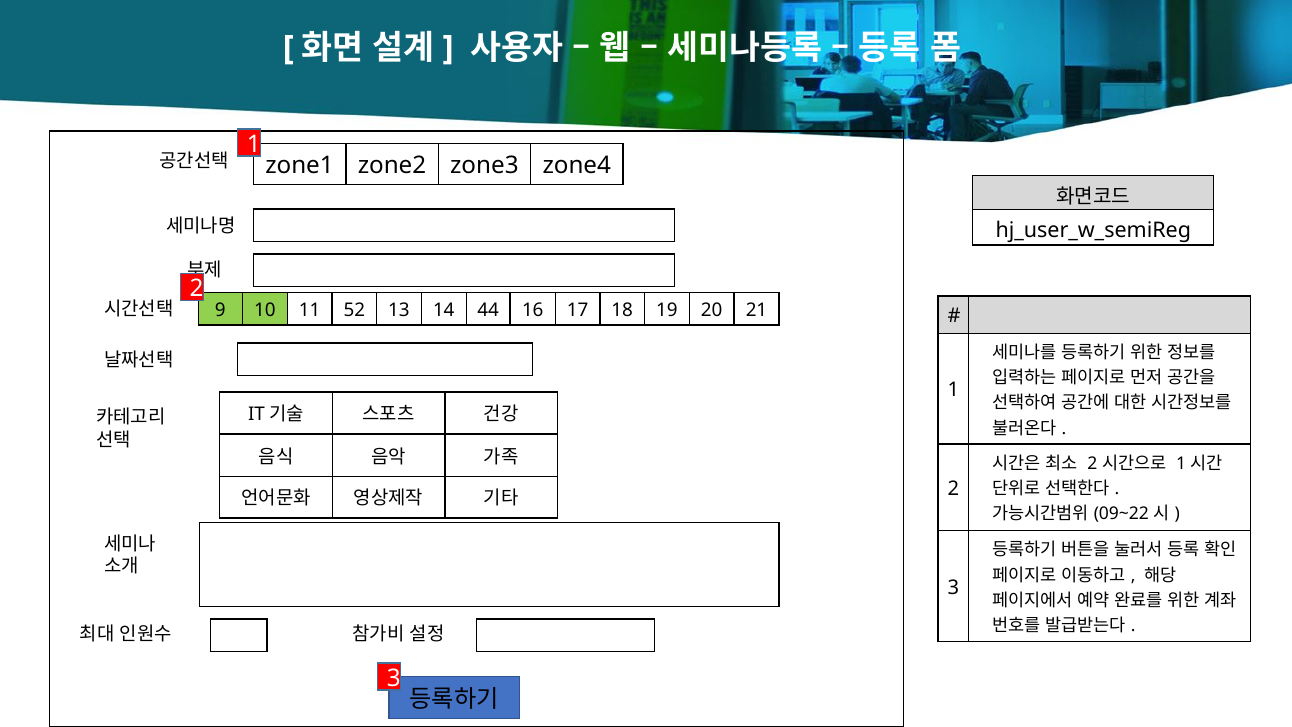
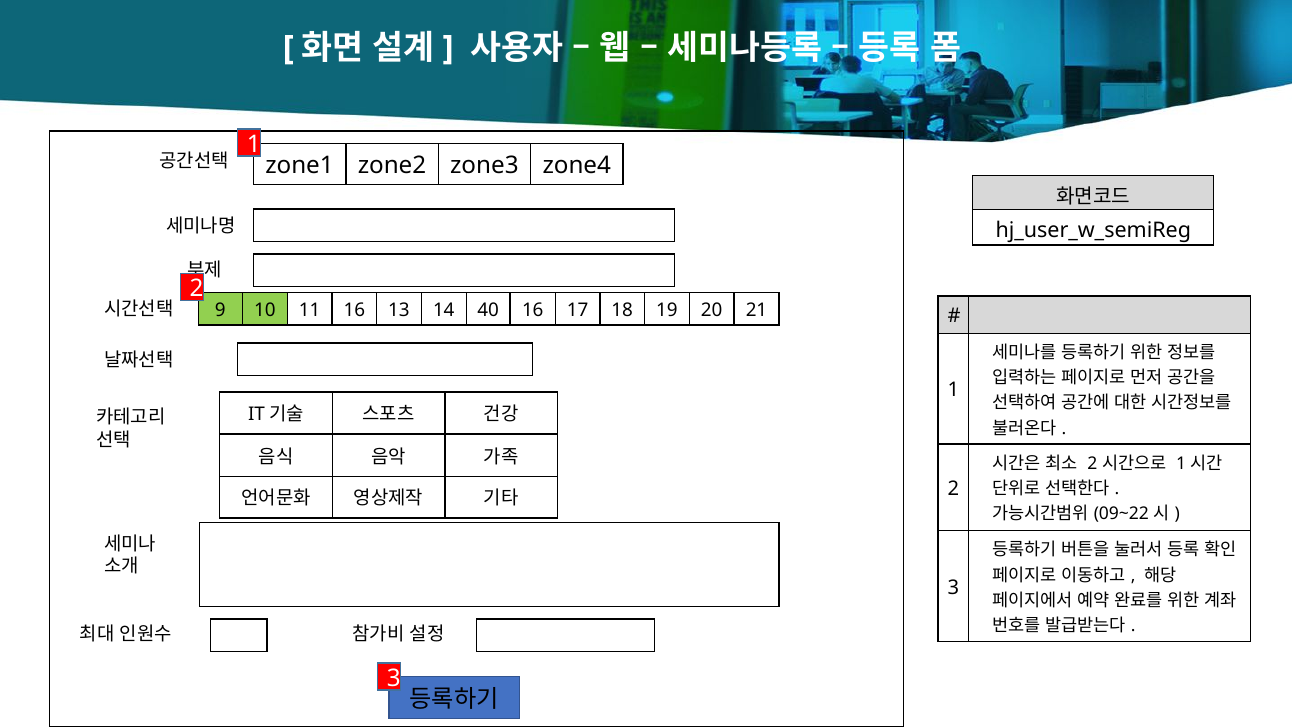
11 52: 52 -> 16 (354, 310)
44: 44 -> 40 (488, 310)
